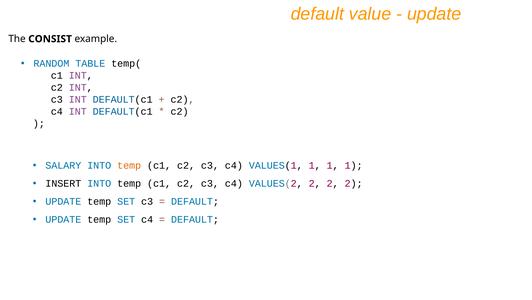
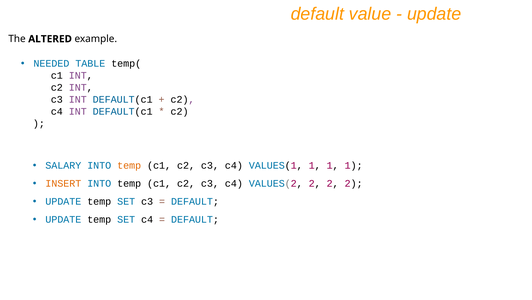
CONSIST: CONSIST -> ALTERED (50, 39)
RANDOM: RANDOM -> NEEDED (51, 64)
INSERT colour: black -> orange (63, 183)
